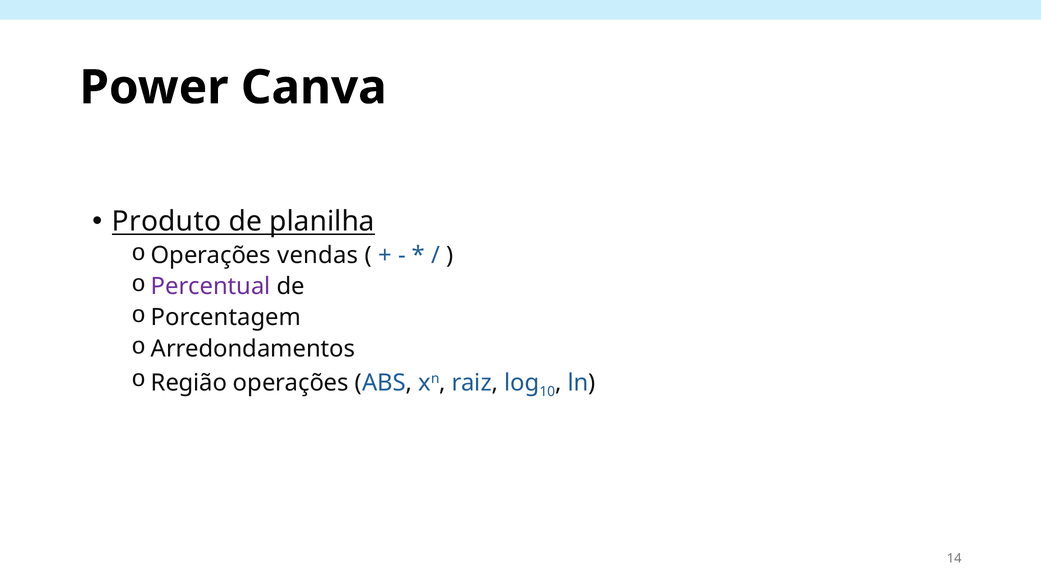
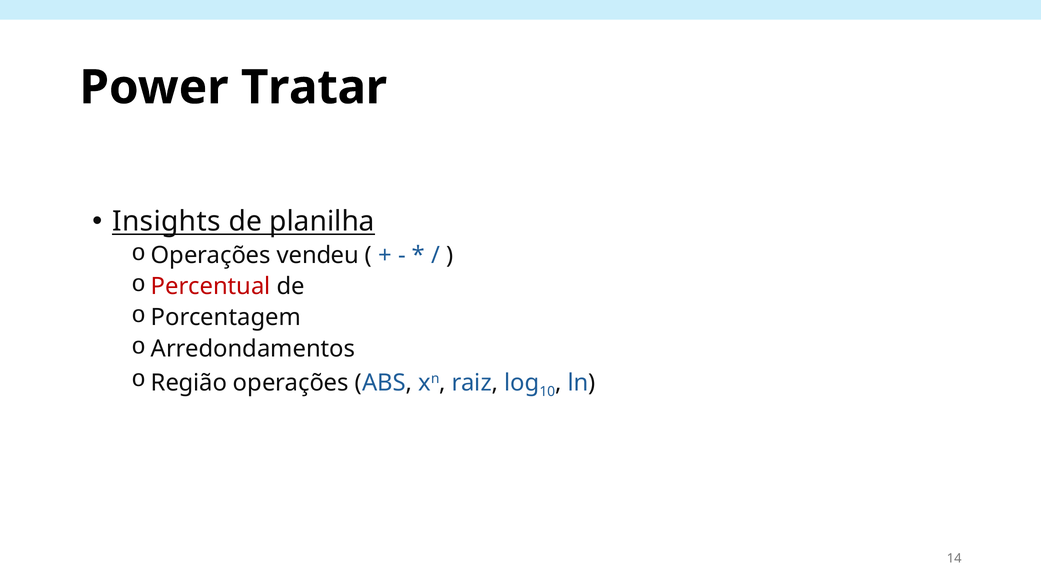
Canva: Canva -> Tratar (314, 87)
Produto: Produto -> Insights (166, 221)
vendas: vendas -> vendeu (318, 255)
Percentual colour: purple -> red (211, 286)
